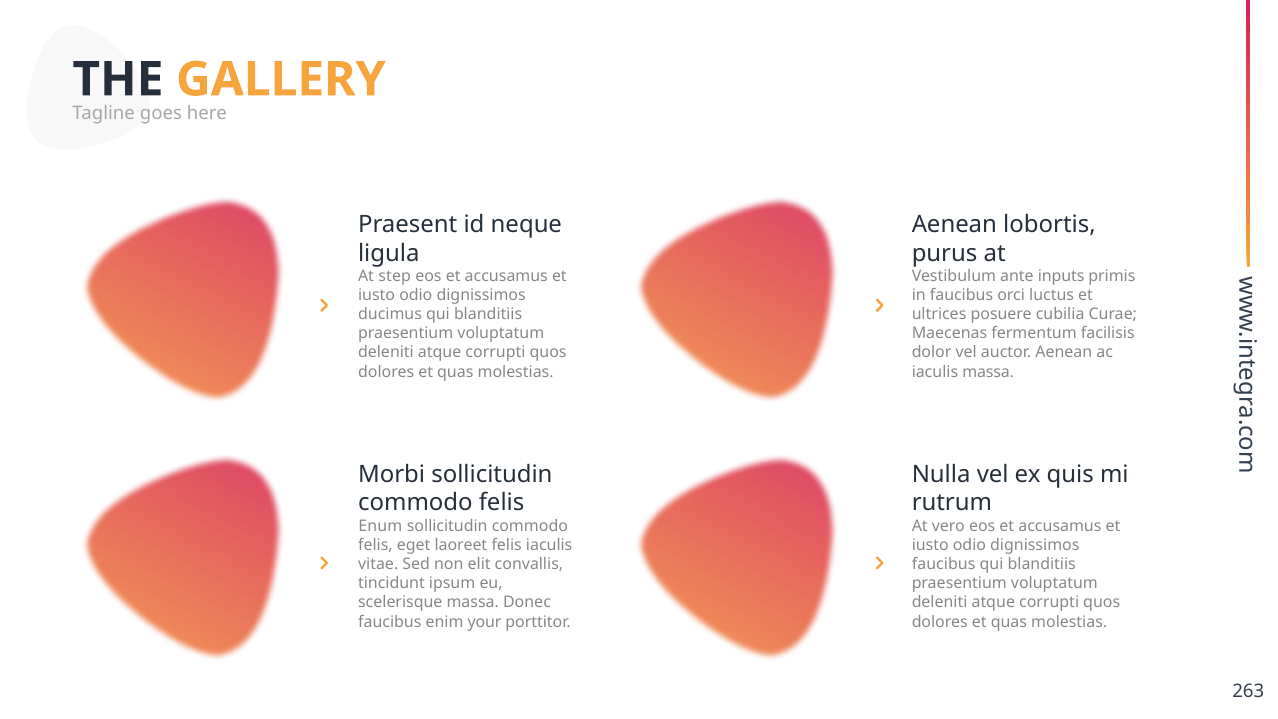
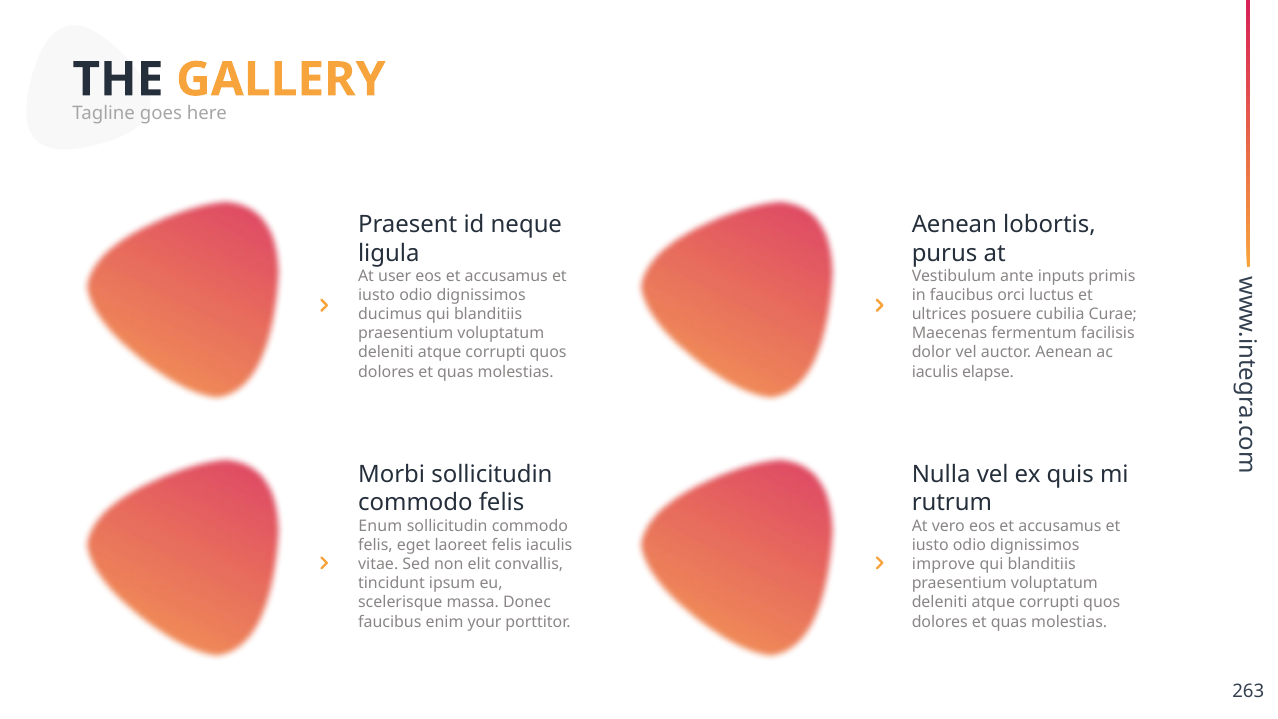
step: step -> user (395, 276)
iaculis massa: massa -> elapse (988, 372)
faucibus: faucibus -> improve (944, 564)
